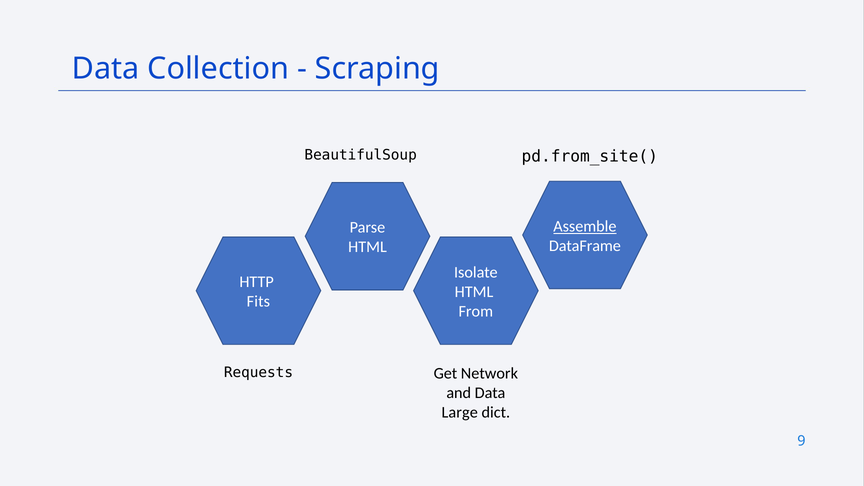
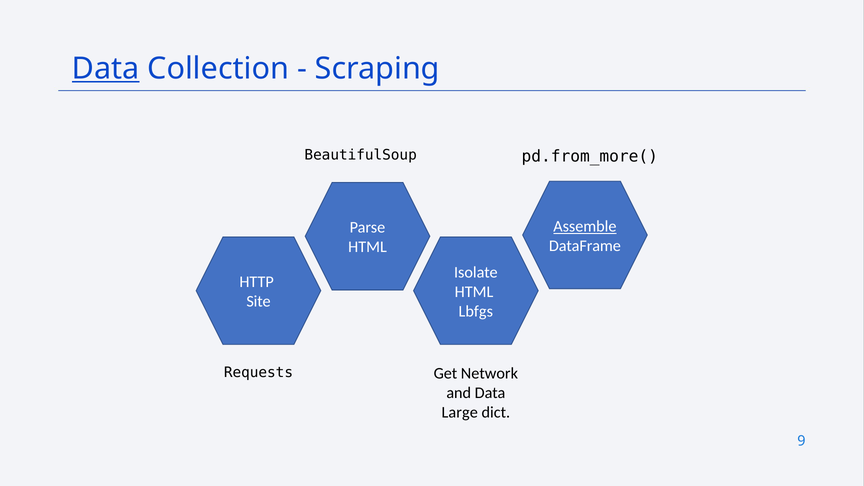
Data underline: none -> present (106, 69)
pd.from_site(: pd.from_site( -> pd.from_more( (590, 156)
Fits: Fits -> Site (259, 302)
From: From -> Lbfgs (476, 311)
